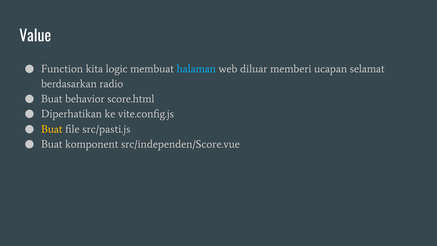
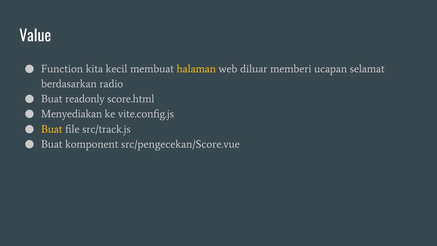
logic: logic -> kecil (117, 69)
halaman colour: light blue -> yellow (196, 69)
behavior: behavior -> readonly (85, 99)
Diperhatikan: Diperhatikan -> Menyediakan (72, 114)
src/pasti.js: src/pasti.js -> src/track.js (106, 129)
src/independen/Score.vue: src/independen/Score.vue -> src/pengecekan/Score.vue (180, 144)
